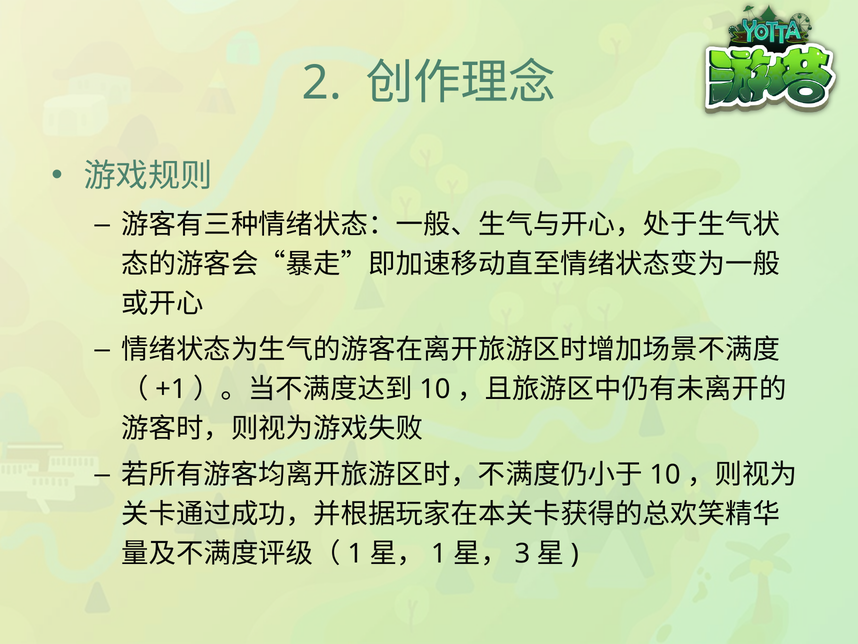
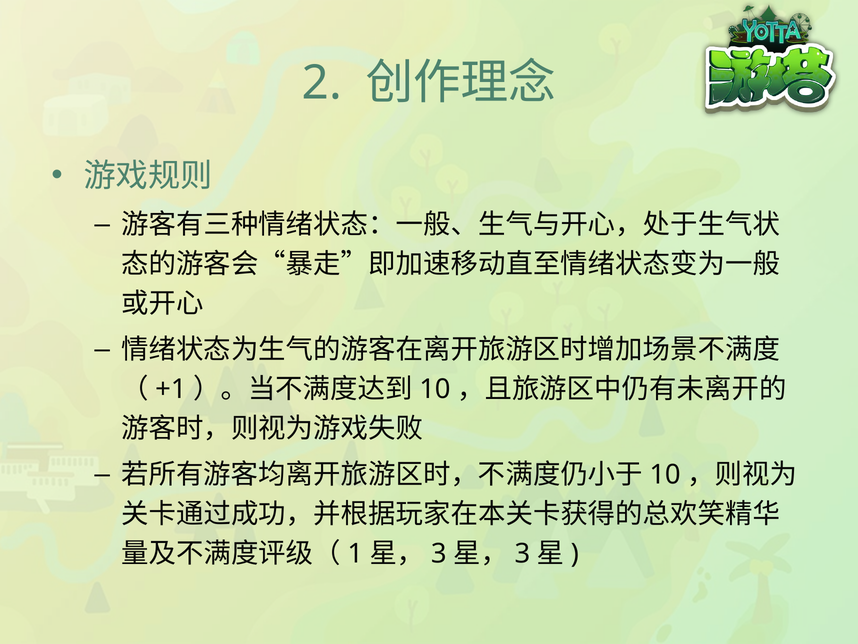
1: 1 -> 3 (439, 553)
